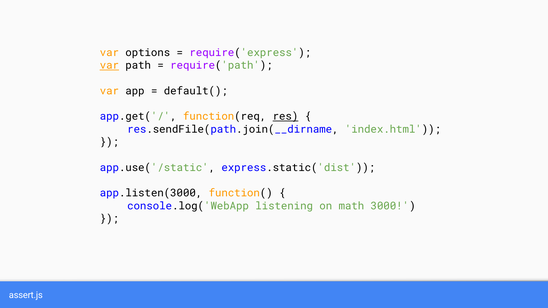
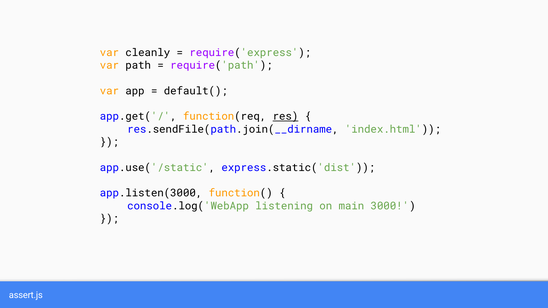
options: options -> cleanly (148, 53)
var underline: present -> none (109, 65)
math: math -> main (351, 206)
